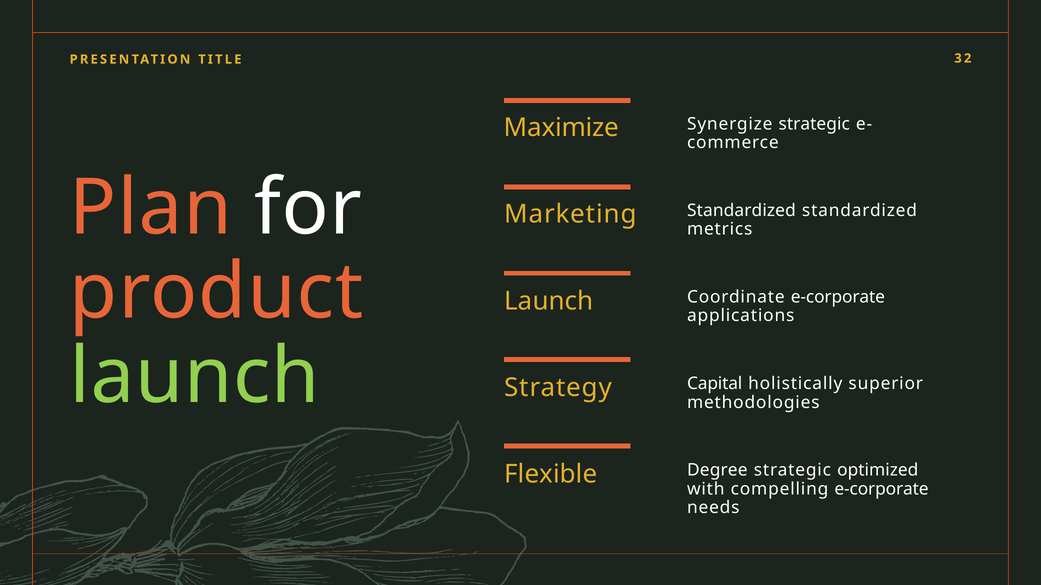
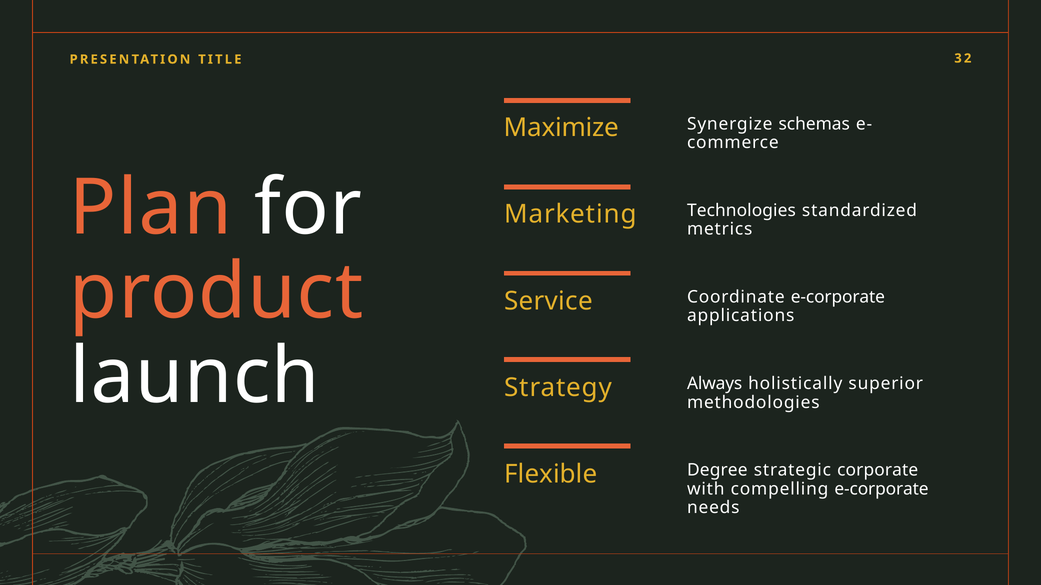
Synergize strategic: strategic -> schemas (814, 124)
Standardized: Standardized -> Technologies (741, 211)
Launch: Launch -> Service (549, 301)
launch colour: light green -> white (195, 377)
Capital: Capital -> Always (715, 384)
optimized: optimized -> corporate (878, 471)
